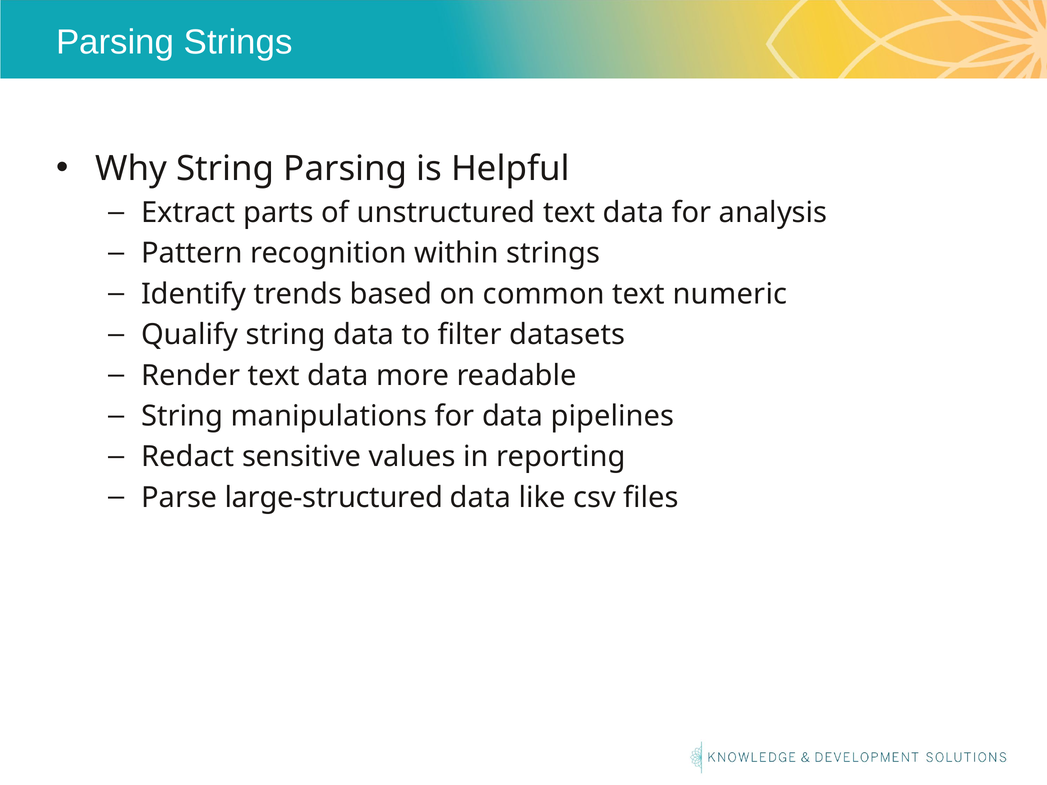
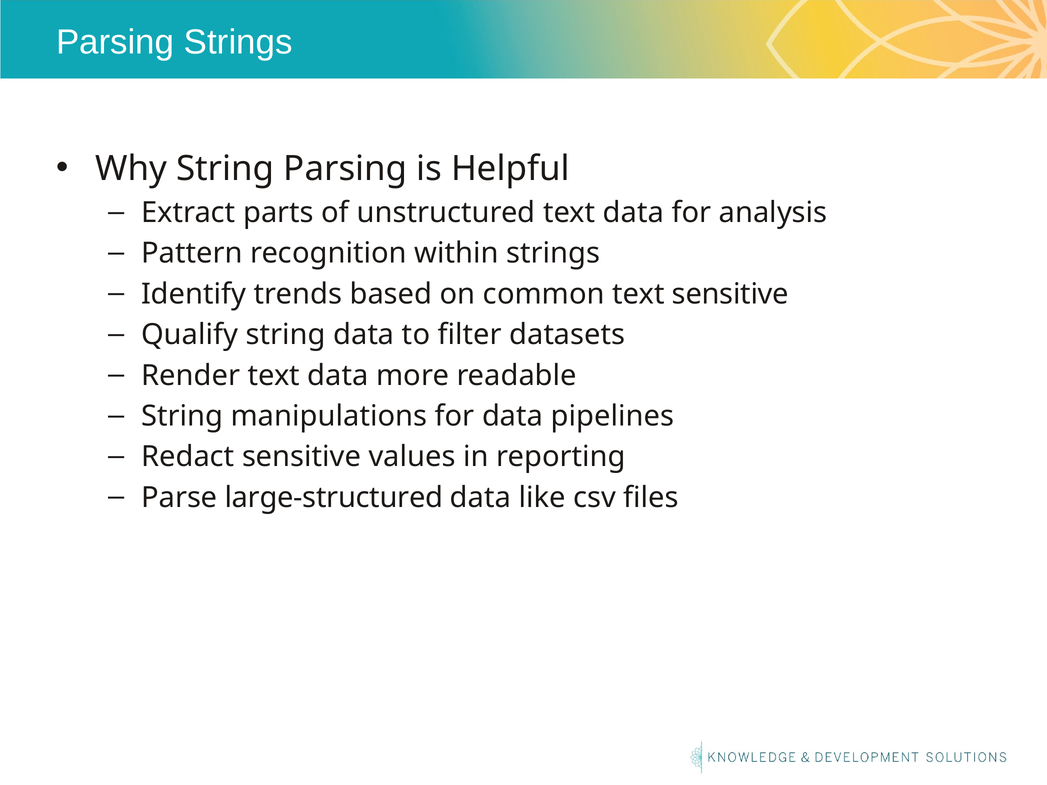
text numeric: numeric -> sensitive (730, 294)
